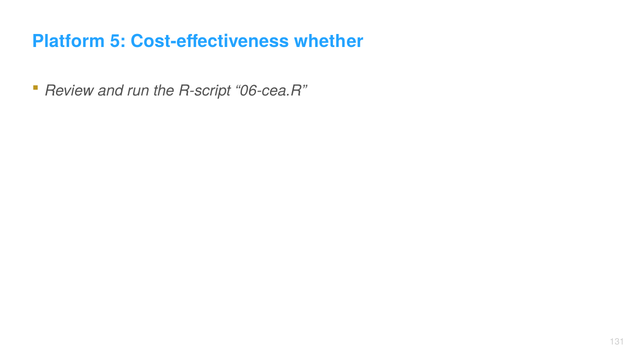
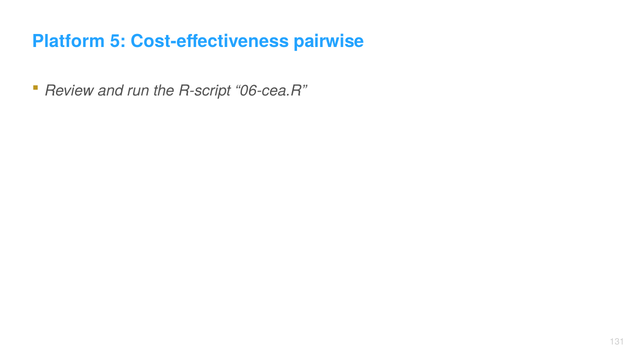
whether: whether -> pairwise (329, 41)
